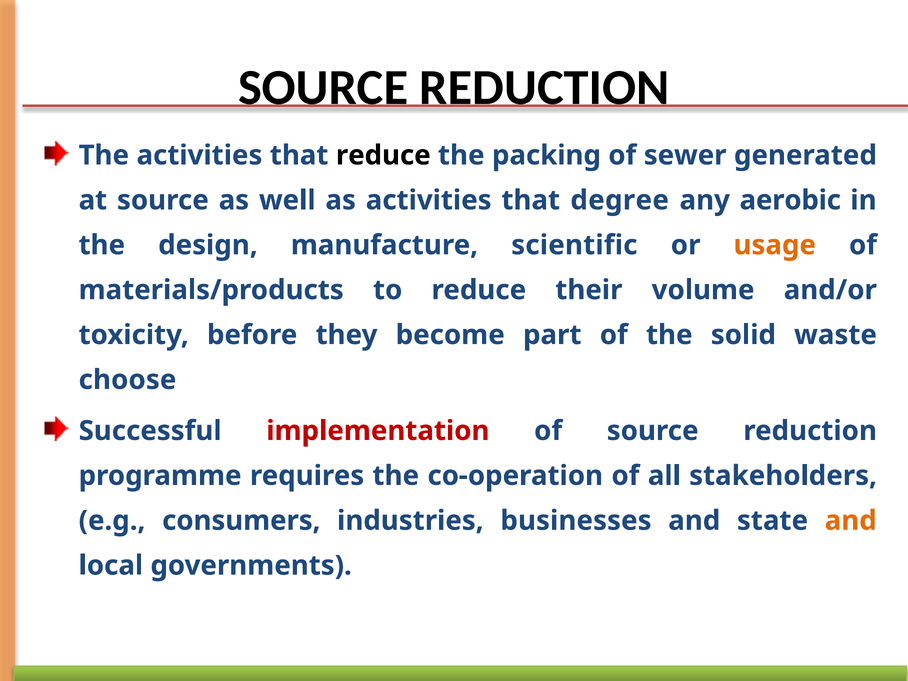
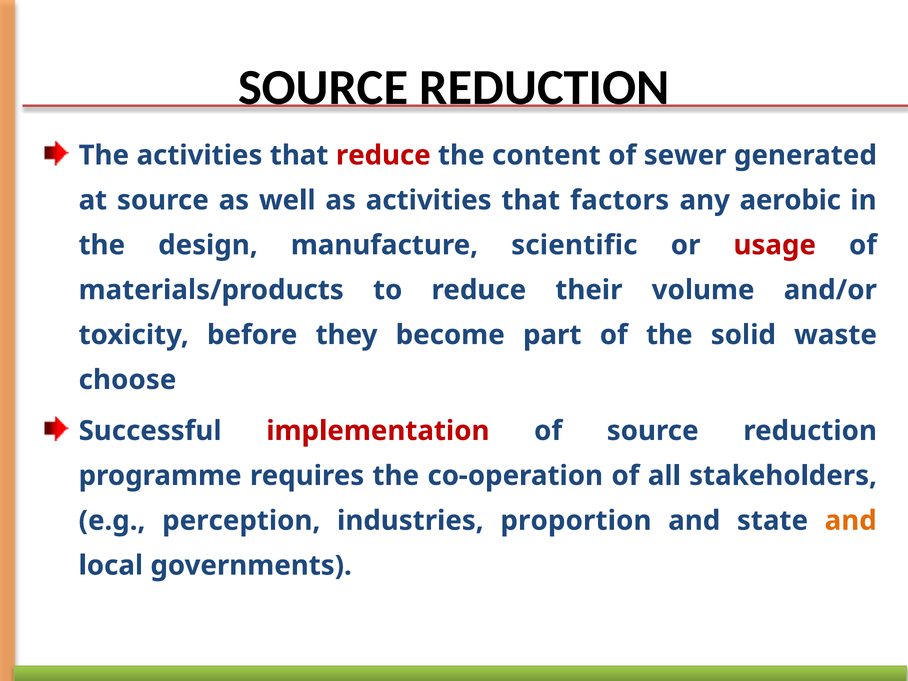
reduce colour: black -> red (383, 155)
packing: packing -> content (546, 155)
degree: degree -> factors (620, 200)
usage colour: orange -> red (775, 245)
consumers: consumers -> perception (241, 521)
businesses: businesses -> proportion (576, 521)
